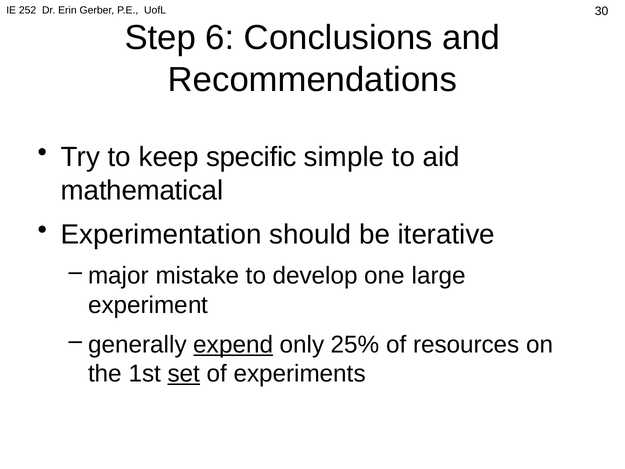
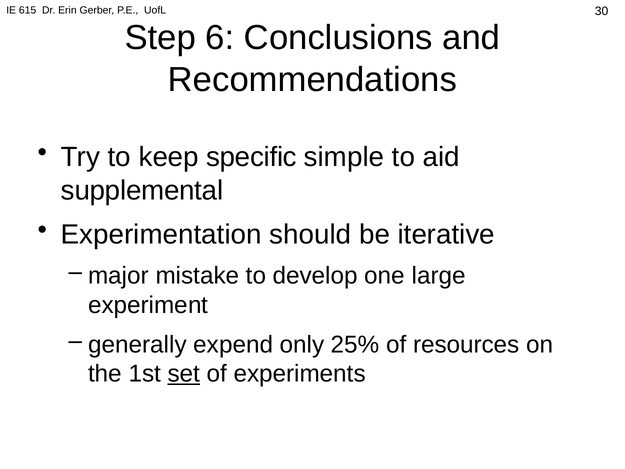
252: 252 -> 615 (28, 10)
mathematical: mathematical -> supplemental (142, 190)
expend underline: present -> none (233, 345)
